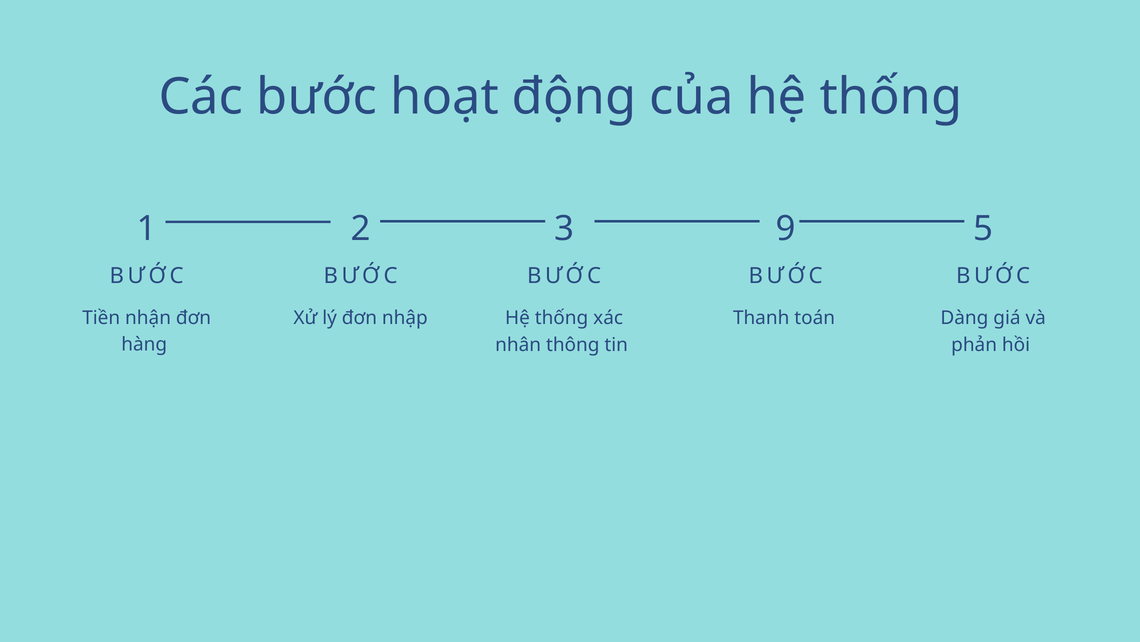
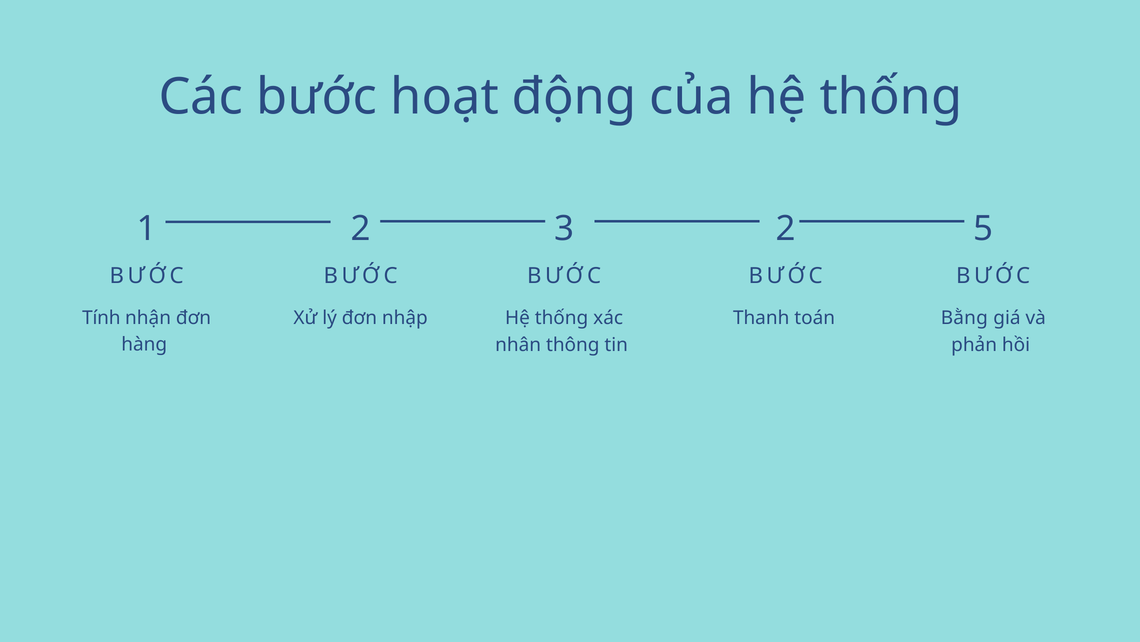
3 9: 9 -> 2 (786, 229)
Tiền: Tiền -> Tính (101, 318)
Dàng: Dàng -> Bằng (964, 318)
